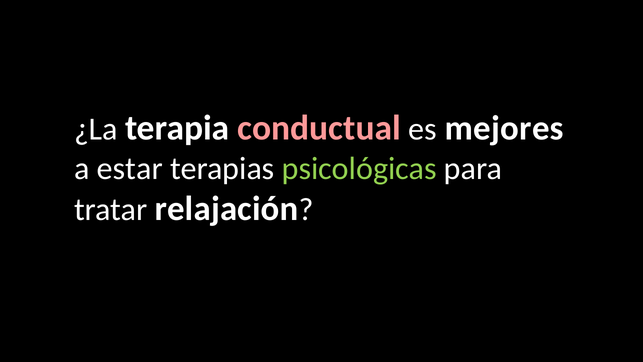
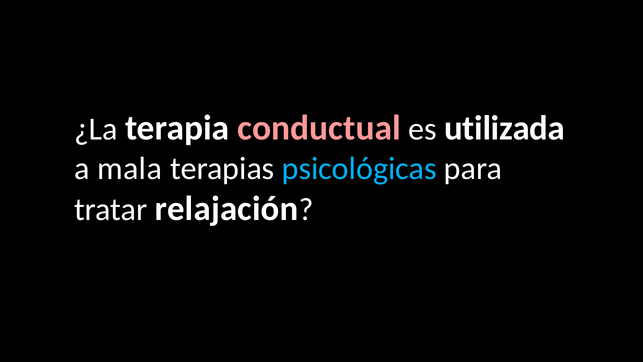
mejores: mejores -> utilizada (505, 128)
estar: estar -> mala (130, 168)
psicológicas colour: light green -> light blue (359, 168)
